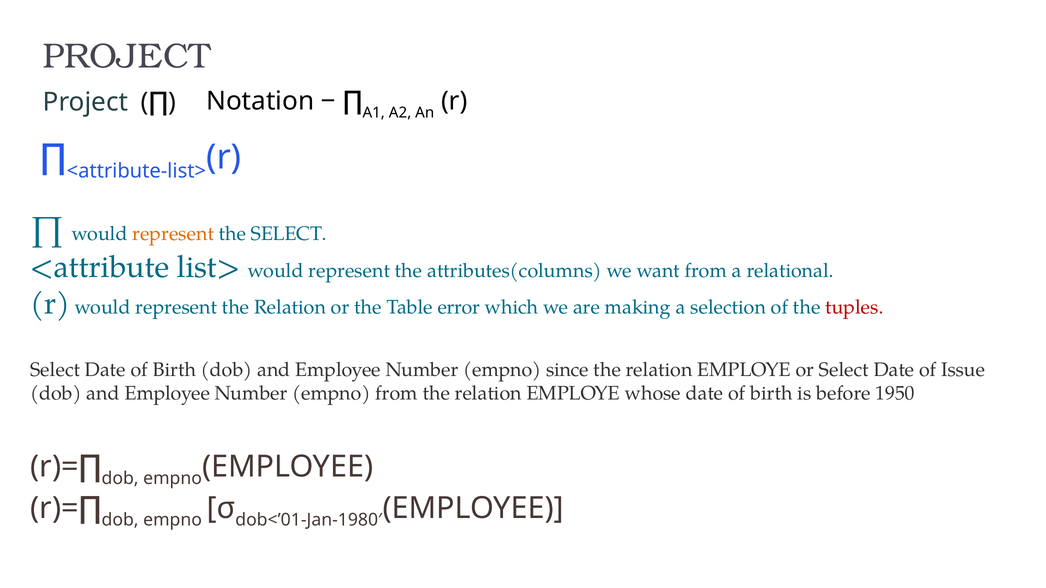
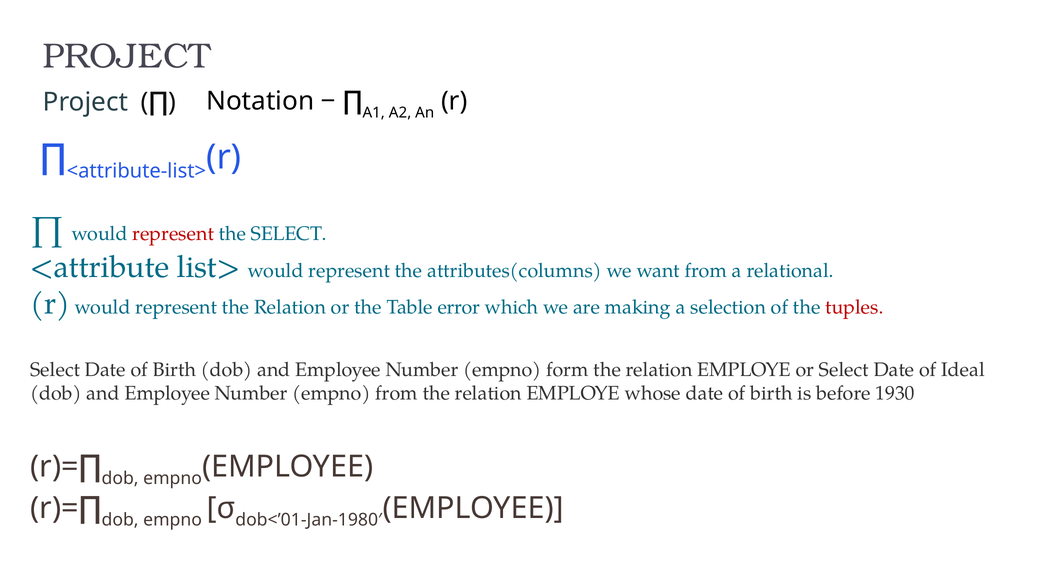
represent colour: orange -> red (173, 234)
since: since -> form (567, 370)
Issue: Issue -> Ideal (963, 370)
1950: 1950 -> 1930 (895, 394)
